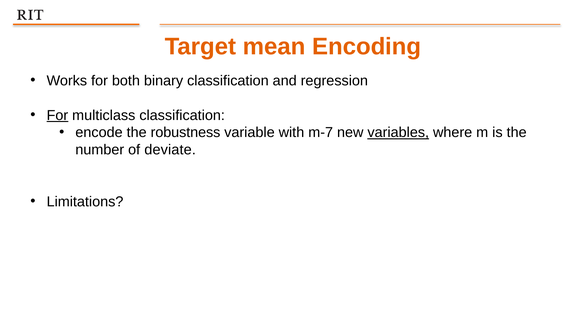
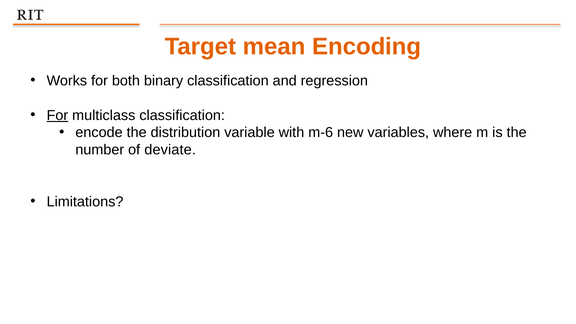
robustness: robustness -> distribution (185, 133)
m-7: m-7 -> m-6 (321, 133)
variables underline: present -> none (398, 133)
